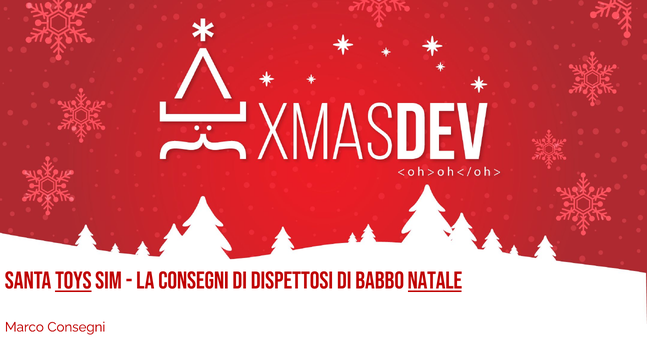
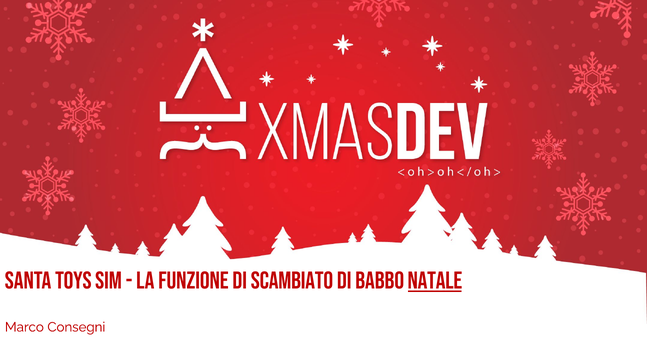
Toys underline: present -> none (73, 281)
La consegni: consegni -> funzione (193, 281)
dispettosi: dispettosi -> scambiato (292, 281)
